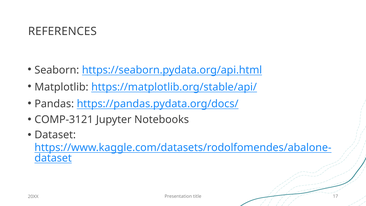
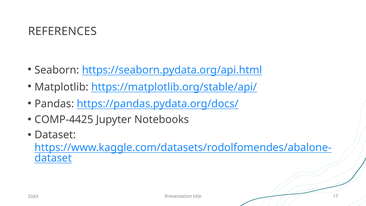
COMP-3121: COMP-3121 -> COMP-4425 (64, 120)
